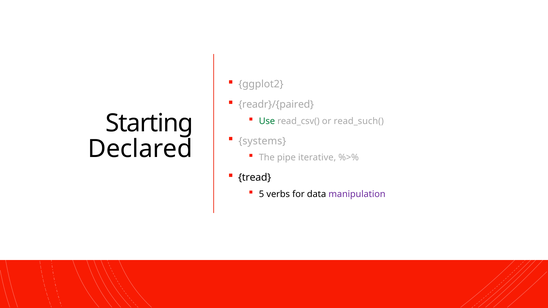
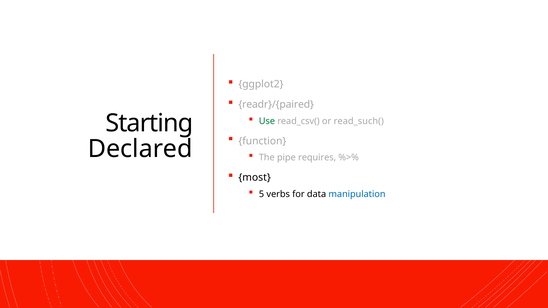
systems: systems -> function (262, 141)
iterative: iterative -> requires (317, 158)
tread: tread -> most (255, 178)
manipulation colour: purple -> blue (357, 194)
